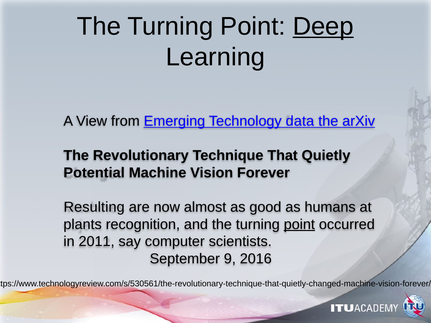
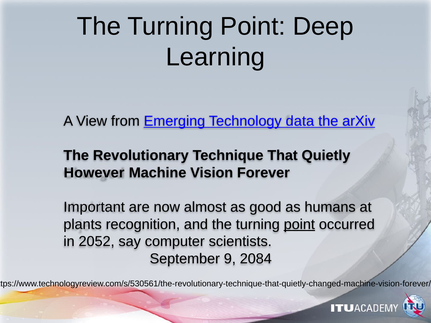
Deep underline: present -> none (323, 26)
Potential: Potential -> However (94, 173)
Resulting: Resulting -> Important (94, 207)
2011: 2011 -> 2052 (97, 242)
2016: 2016 -> 2084 (256, 259)
